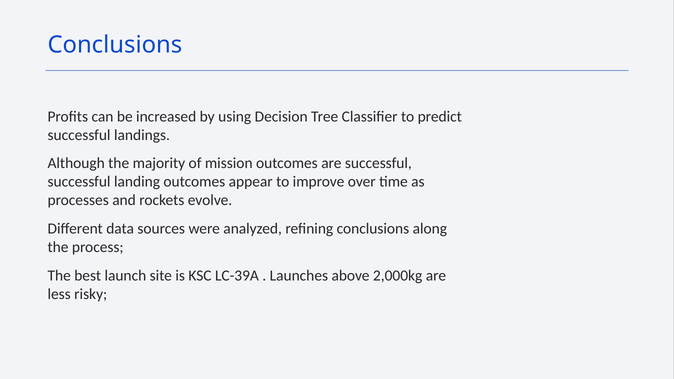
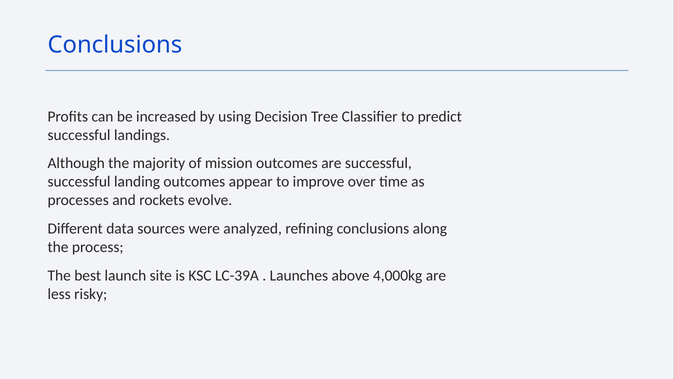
2,000kg: 2,000kg -> 4,000kg (398, 276)
